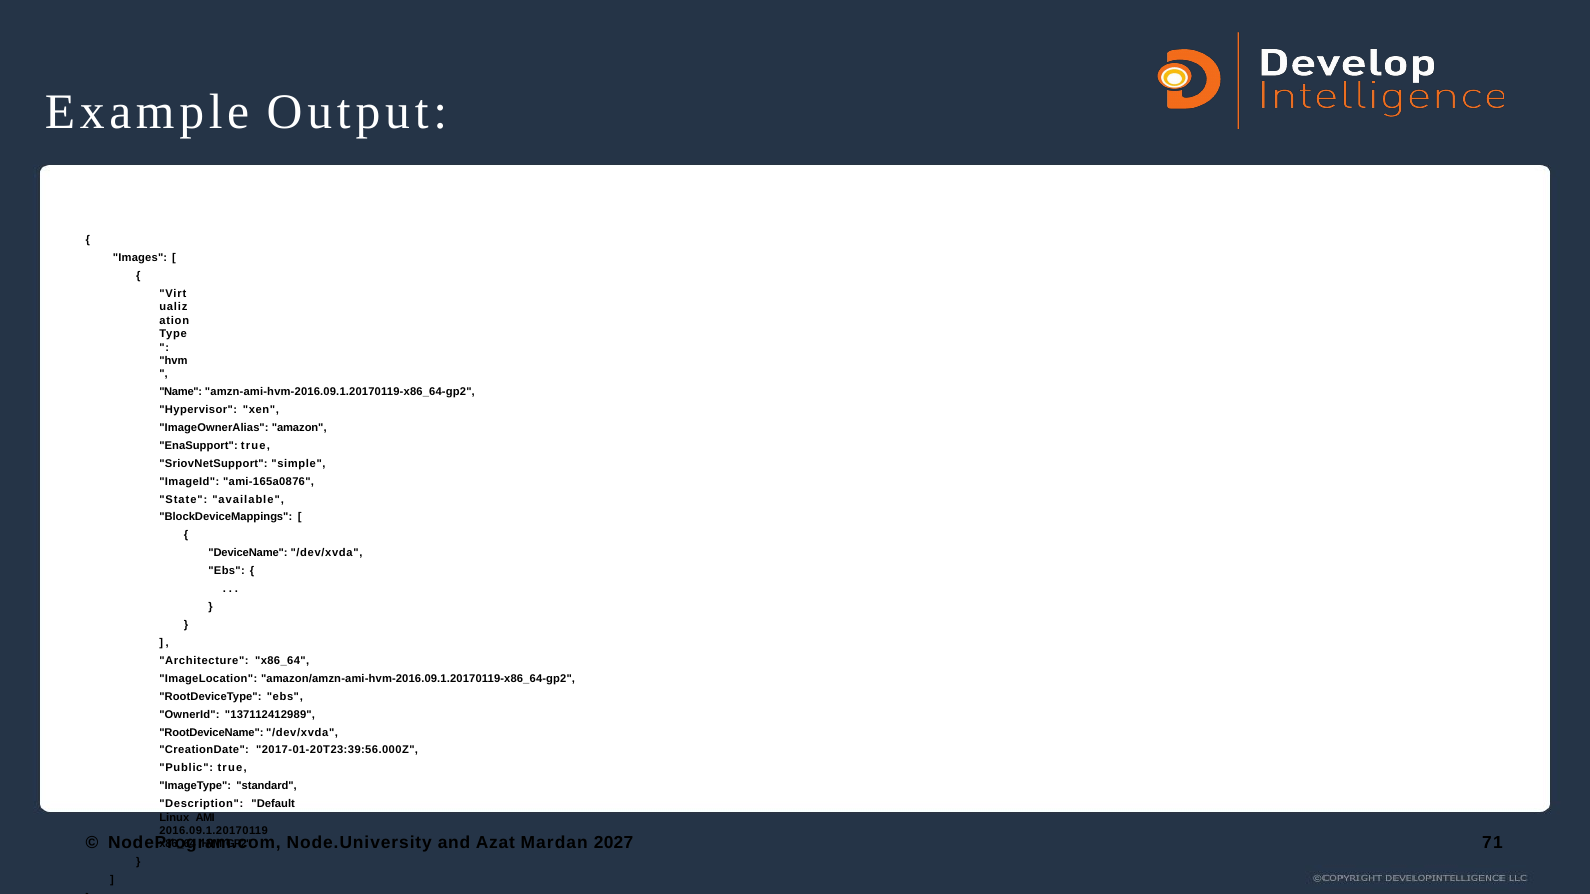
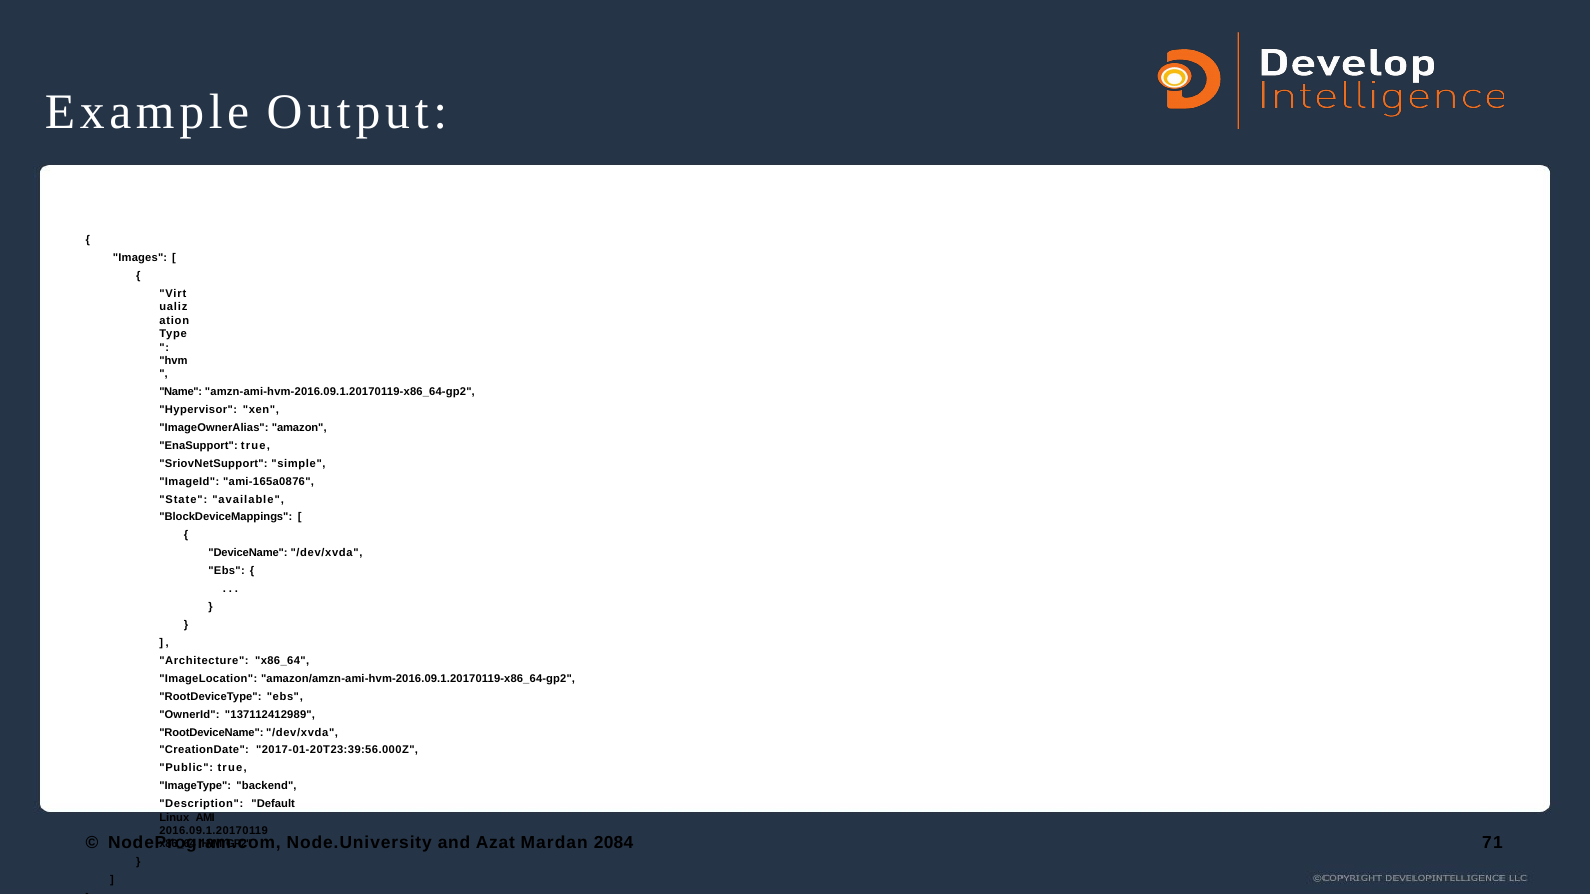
standard: standard -> backend (267, 786)
2027: 2027 -> 2084 (614, 844)
